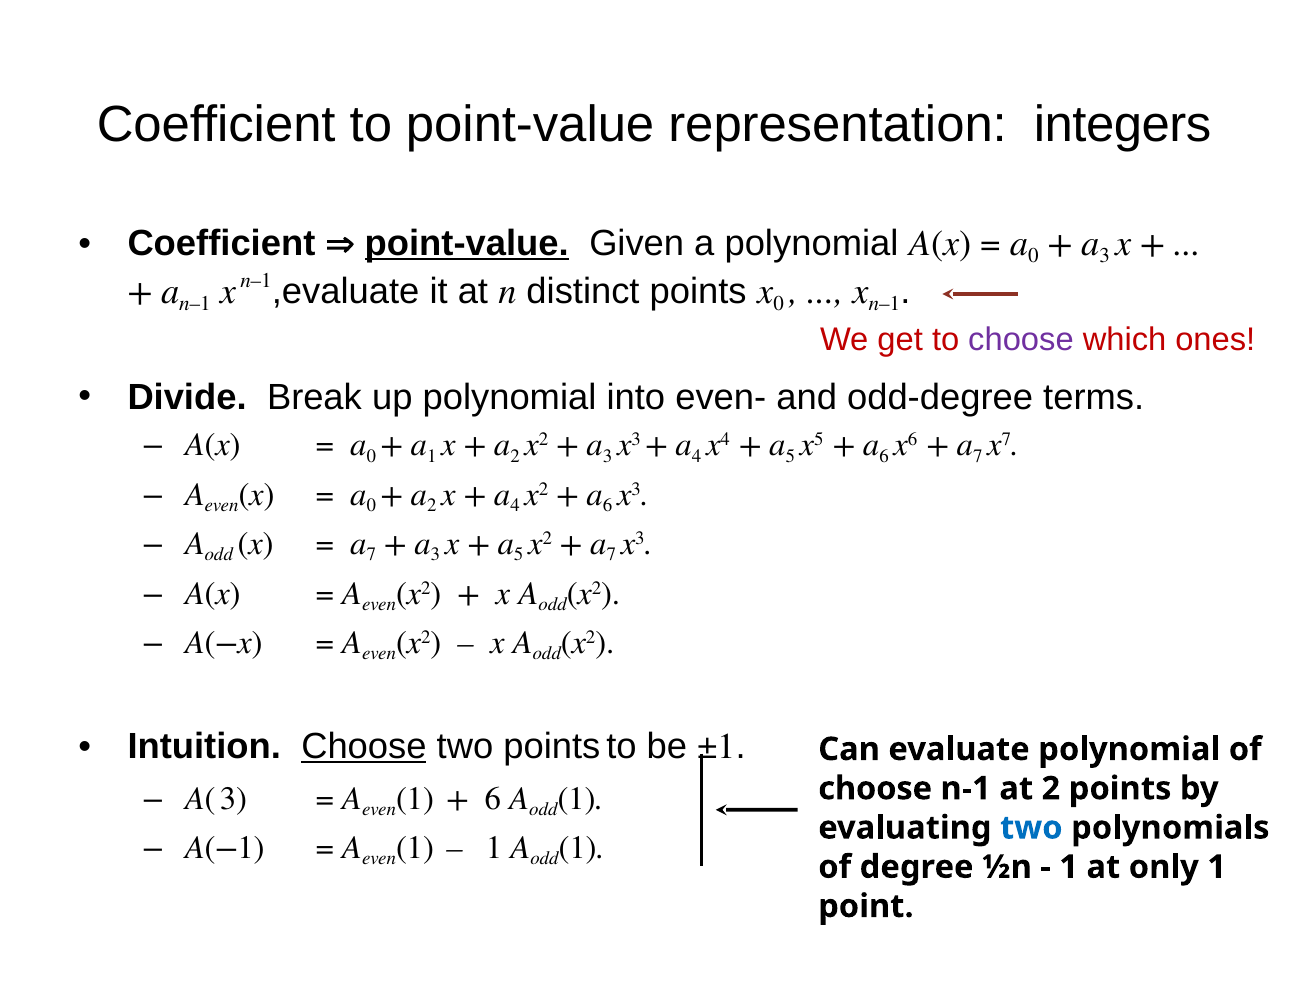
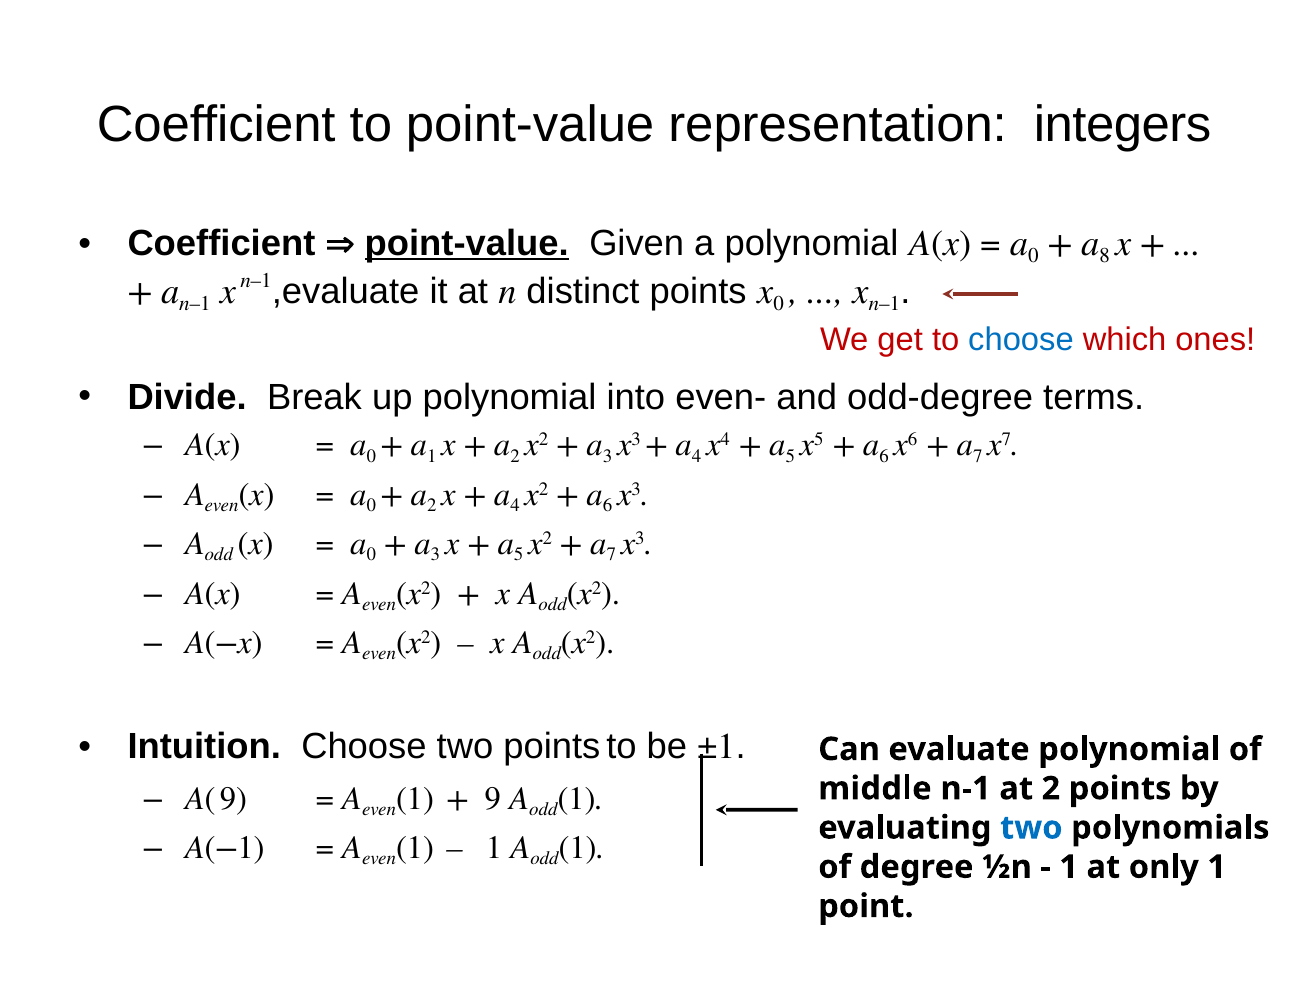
3: 3 -> 8 (1105, 256)
choose colour: purple -> blue (1021, 340)
7: 7 -> 0 (371, 555)
Choose underline: present -> none (364, 746)
choose: choose -> middle (875, 789)
A( 3: 3 -> 9 (233, 798)
6: 6 -> 9 (493, 798)
